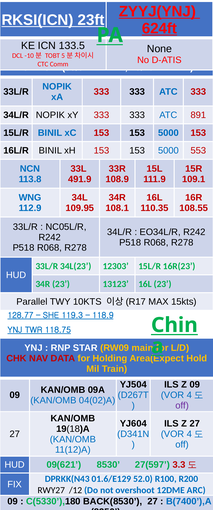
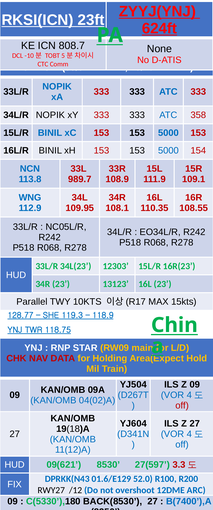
133.5: 133.5 -> 808.7 (72, 46)
891: 891 -> 358 (198, 115)
553: 553 -> 154 (198, 150)
491.9: 491.9 -> 989.7 (80, 179)
off colour: purple -> red (182, 405)
